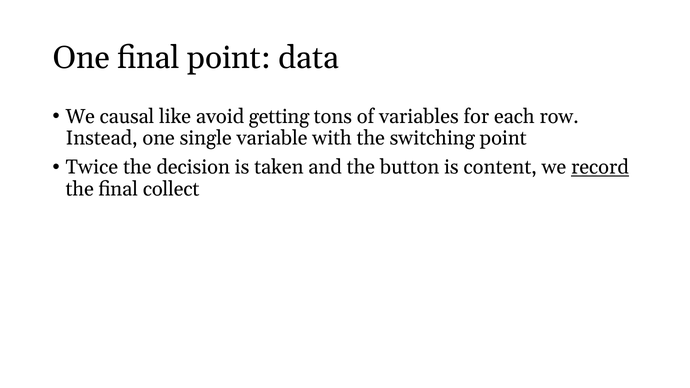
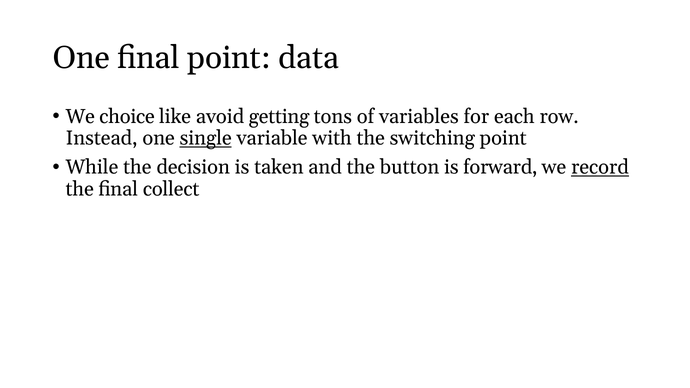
causal: causal -> choice (127, 117)
single underline: none -> present (206, 138)
Twice: Twice -> While (92, 167)
content: content -> forward (500, 167)
